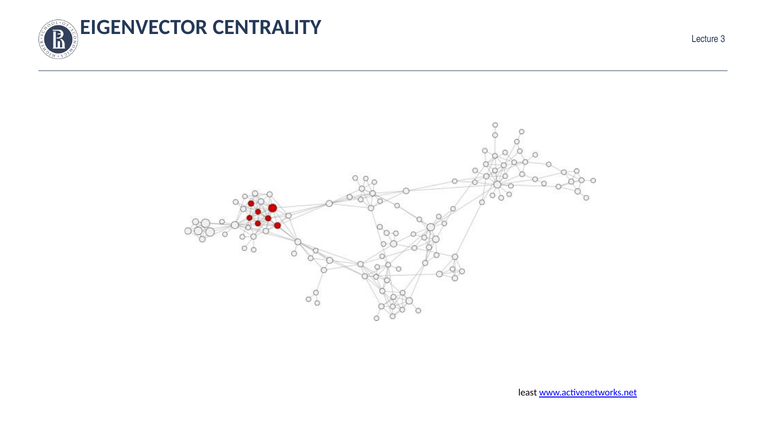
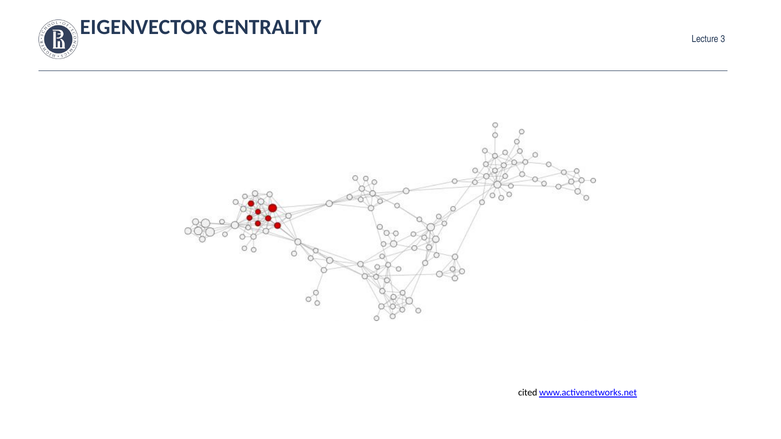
least: least -> cited (528, 393)
